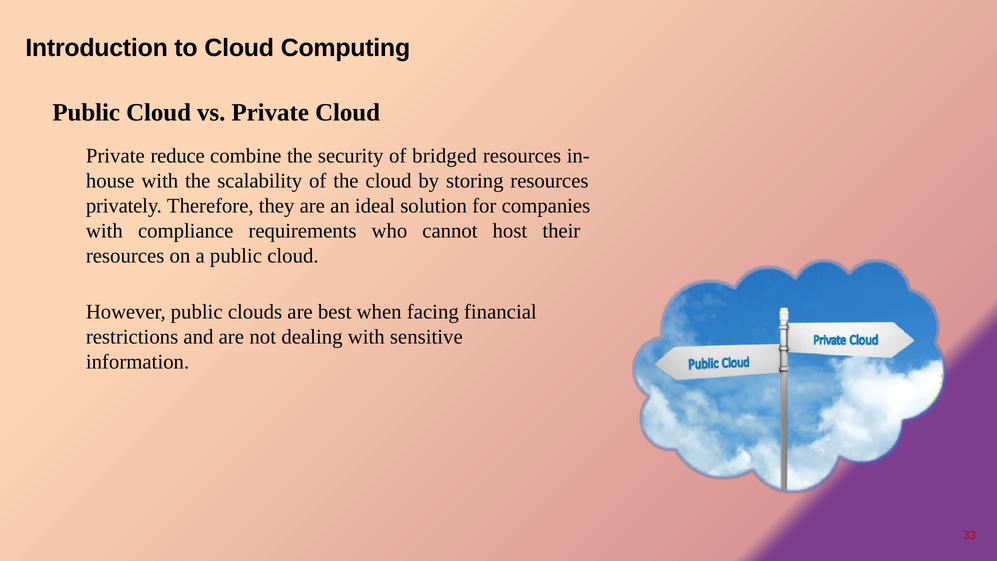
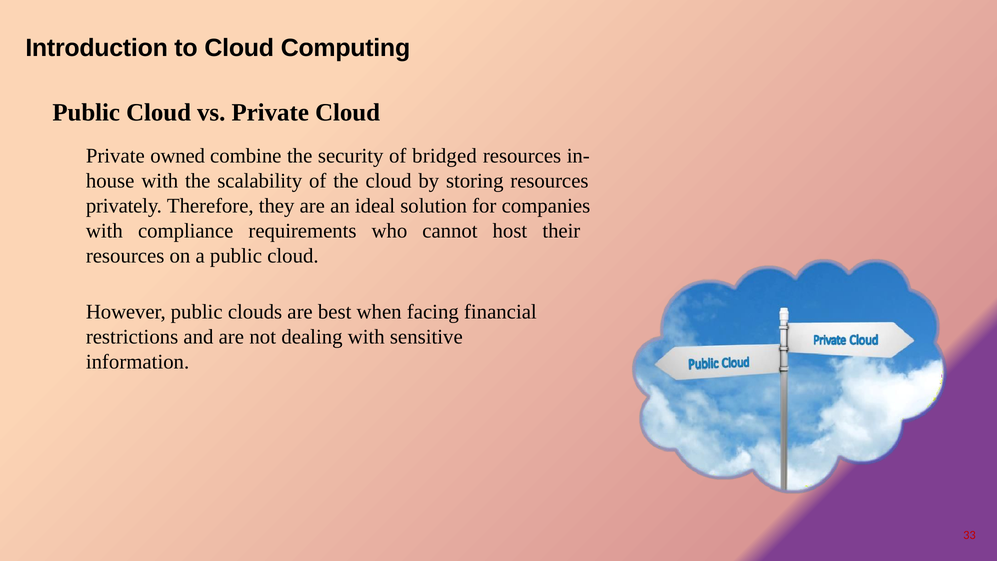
reduce: reduce -> owned (178, 156)
